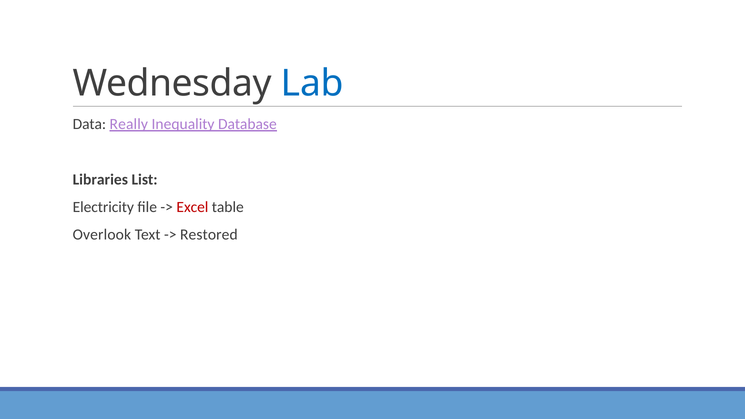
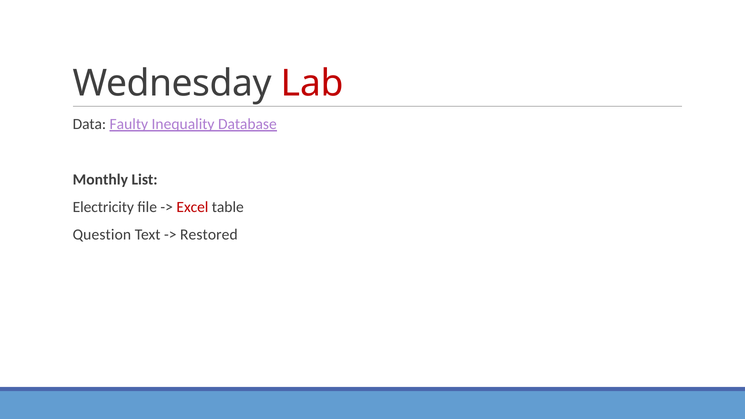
Lab colour: blue -> red (312, 83)
Really: Really -> Faulty (129, 124)
Libraries: Libraries -> Monthly (100, 179)
Overlook: Overlook -> Question (102, 235)
